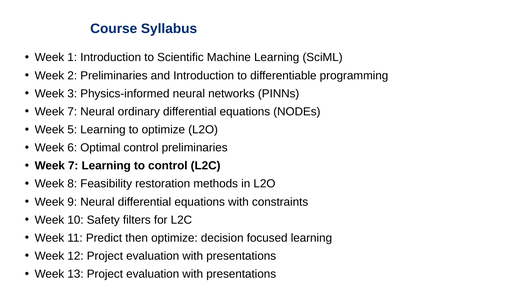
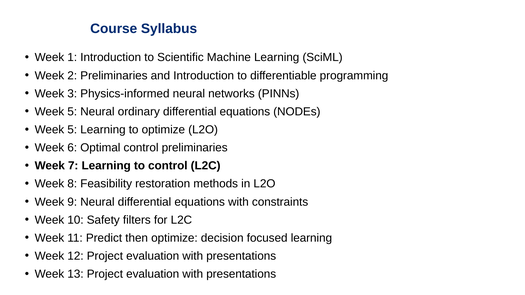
7: 7 -> 5 (72, 112)
